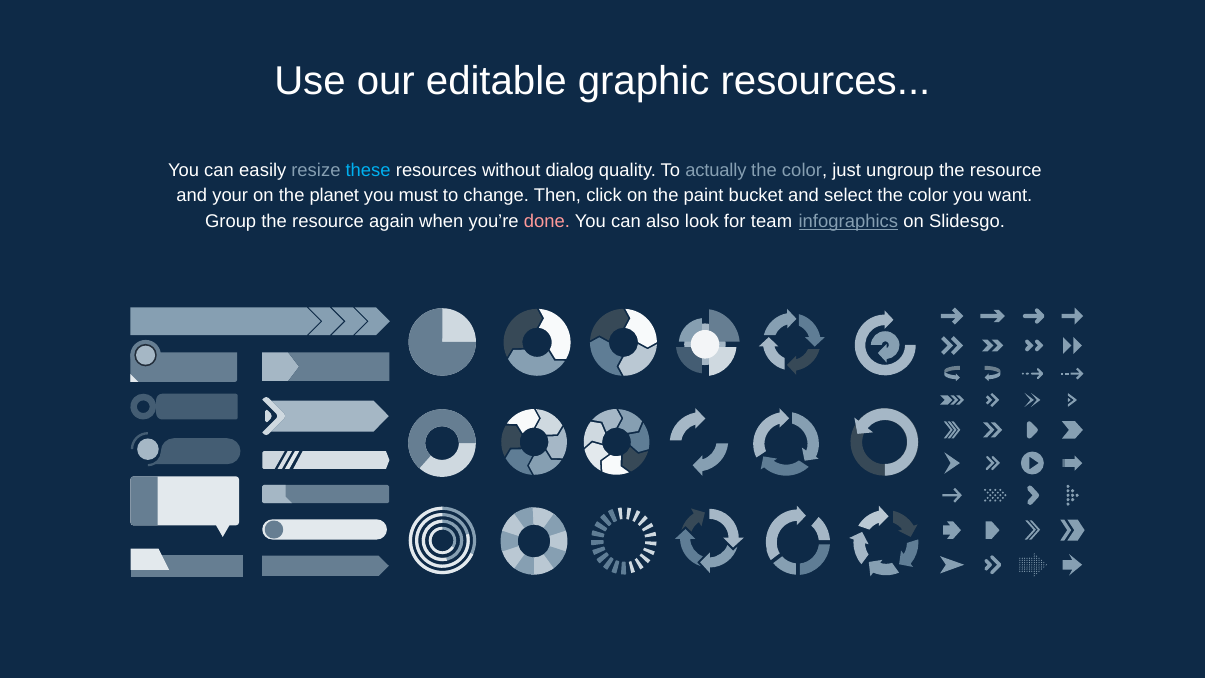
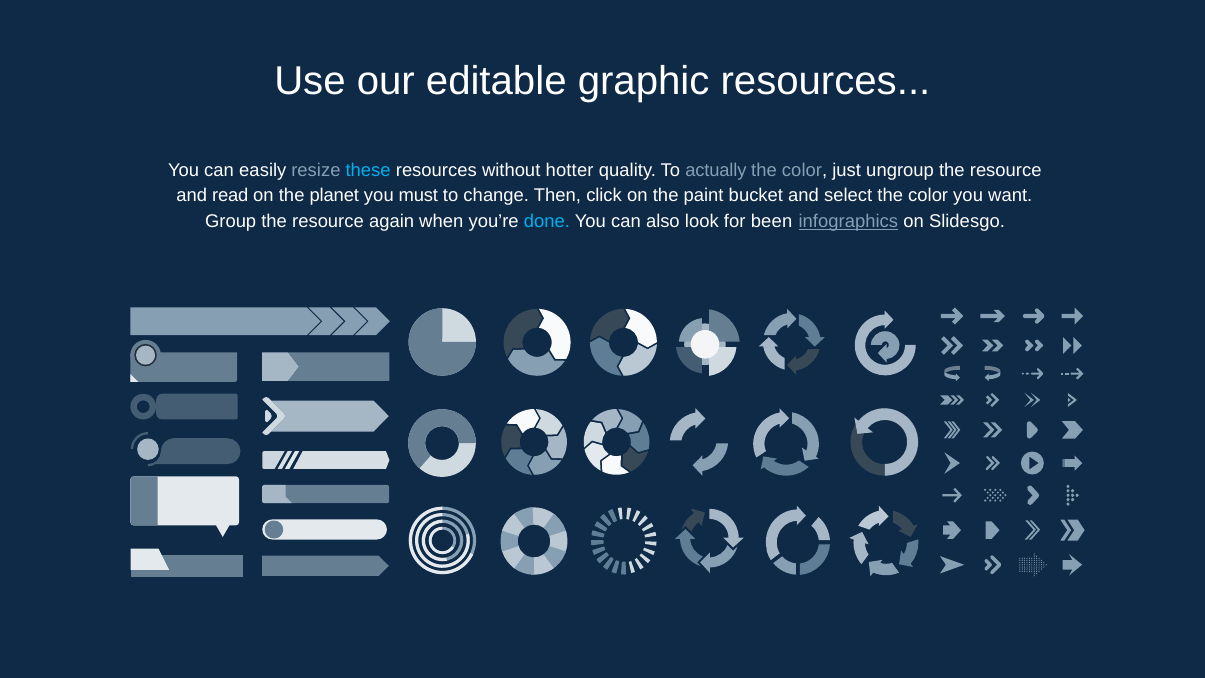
dialog: dialog -> hotter (570, 170)
your: your -> read (230, 196)
done colour: pink -> light blue (547, 221)
team: team -> been (771, 221)
